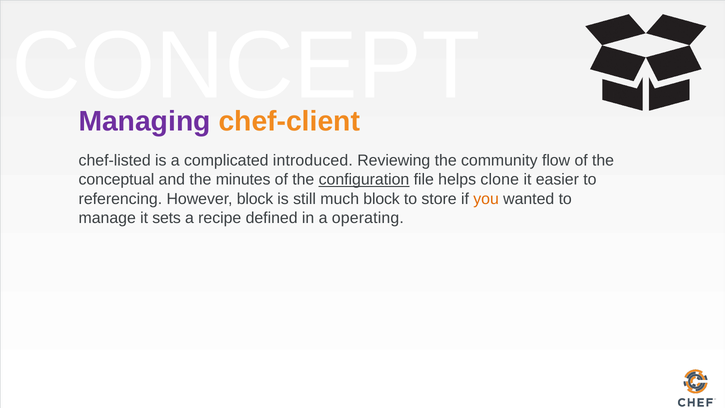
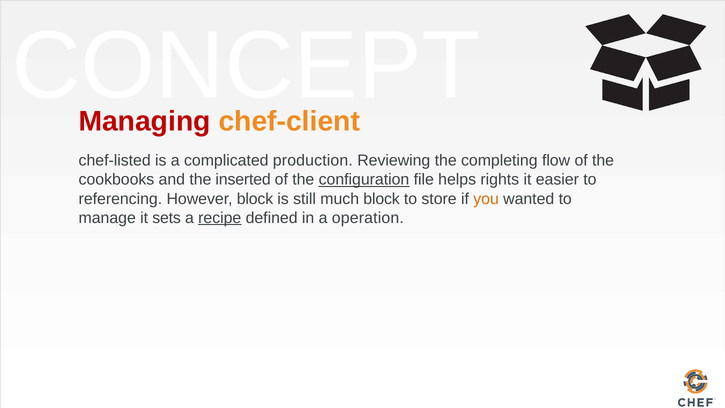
Managing colour: purple -> red (145, 122)
introduced: introduced -> production (313, 161)
community: community -> completing (499, 161)
conceptual: conceptual -> cookbooks (116, 180)
minutes: minutes -> inserted (243, 180)
clone: clone -> rights (500, 180)
recipe underline: none -> present (220, 218)
operating: operating -> operation (368, 218)
